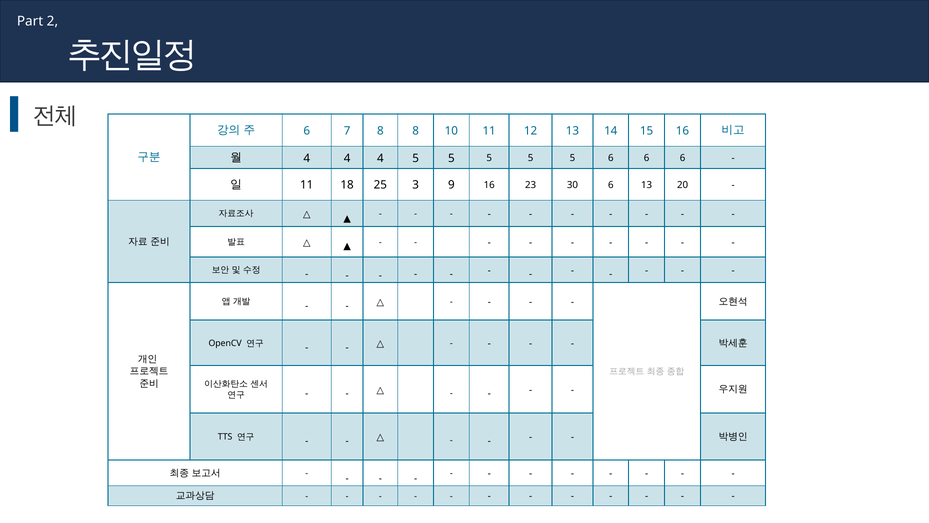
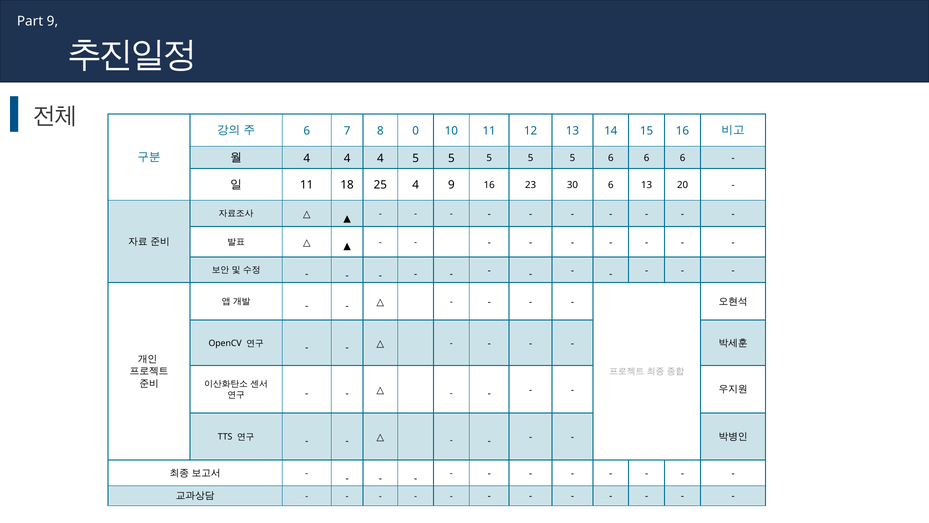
Part 2: 2 -> 9 (52, 21)
8 8: 8 -> 0 (416, 131)
25 3: 3 -> 4 (416, 185)
